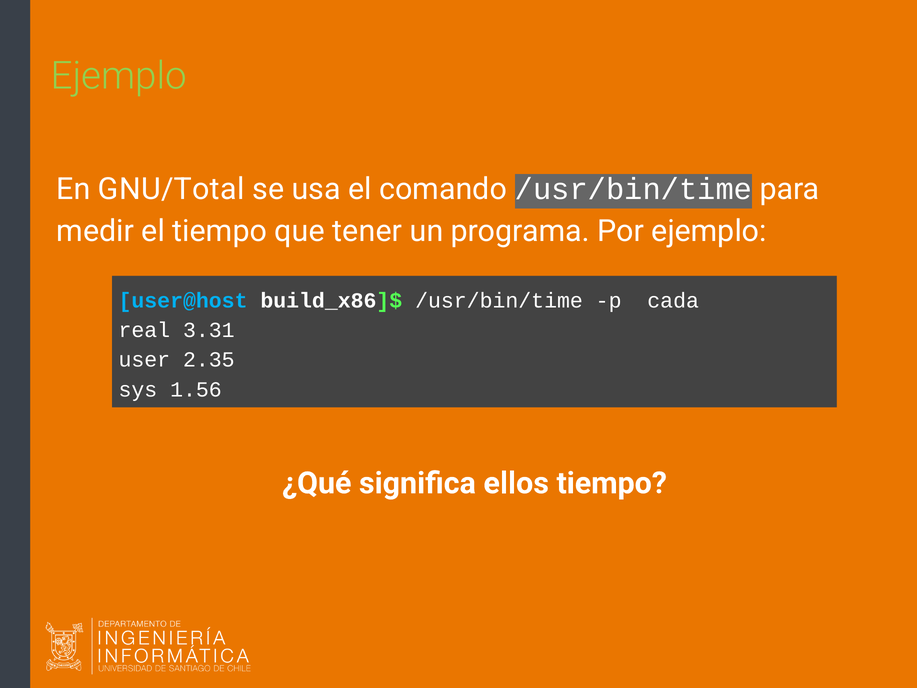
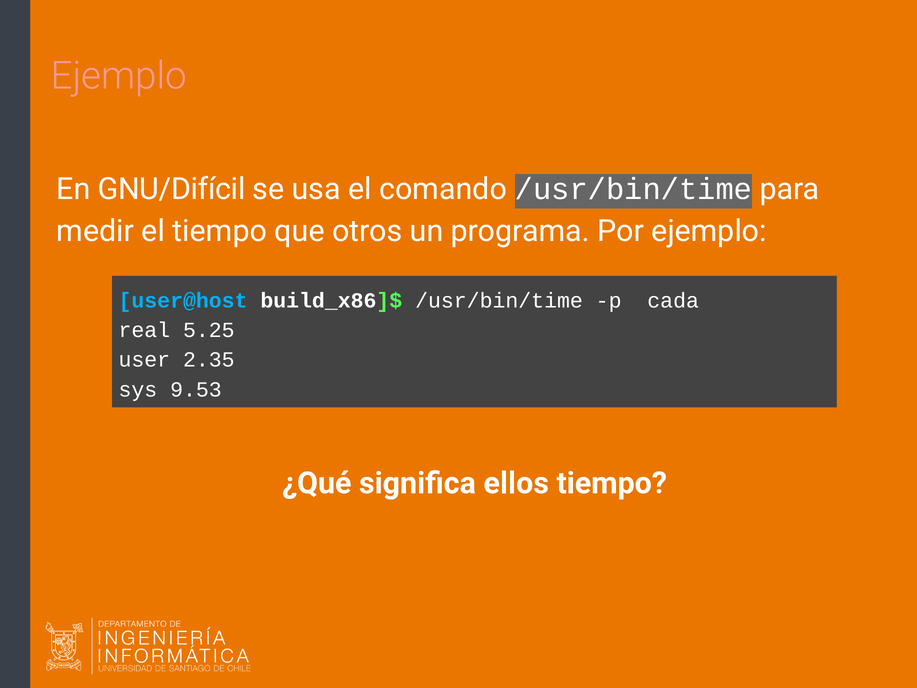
Ejemplo colour: light green -> pink (119, 76)
GNU/Total: GNU/Total -> GNU/Difícil (172, 189)
tener: tener -> otros (367, 231)
3.31: 3.31 -> 5.25 (209, 330)
1.56: 1.56 -> 9.53 (196, 389)
